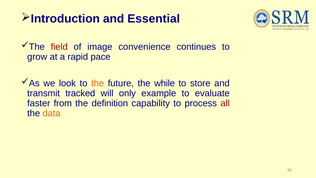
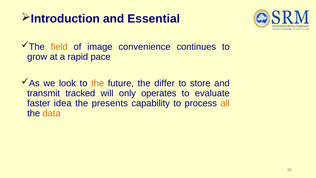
field colour: red -> orange (59, 47)
while: while -> differ (165, 83)
example: example -> operates (159, 93)
from: from -> idea (63, 103)
definition: definition -> presents (110, 103)
all colour: red -> orange (225, 103)
